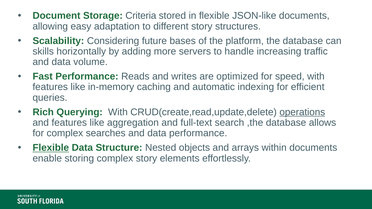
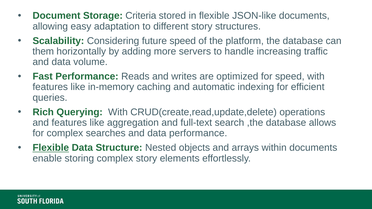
future bases: bases -> speed (183, 41)
skills: skills -> them (43, 51)
operations underline: present -> none (302, 112)
